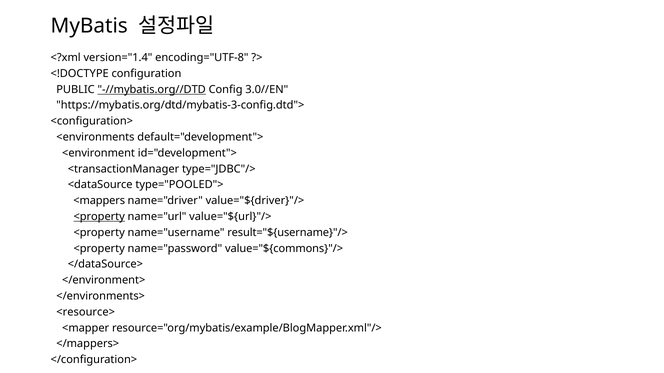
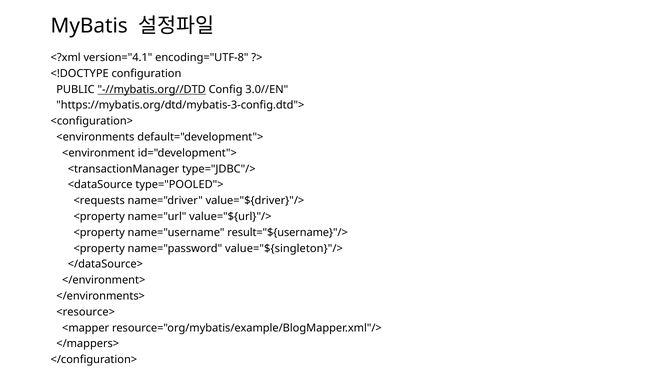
version="1.4: version="1.4 -> version="4.1 (118, 58)
<mappers: <mappers -> <requests (99, 201)
<property underline: present -> none (99, 217)
value="${commons}"/>: value="${commons}"/> -> value="${singleton}"/> (284, 249)
